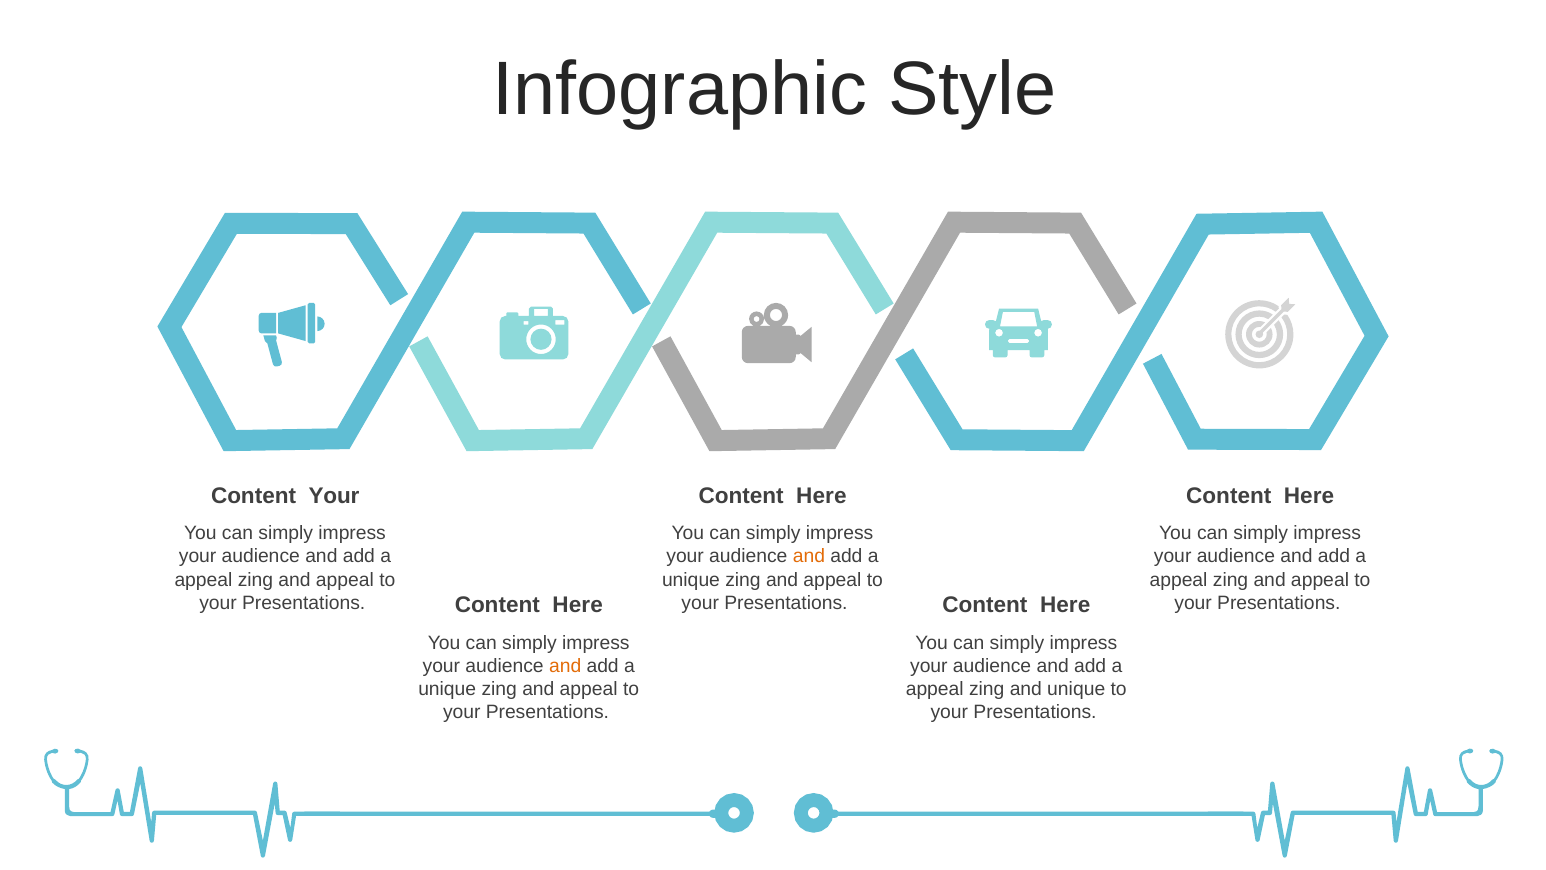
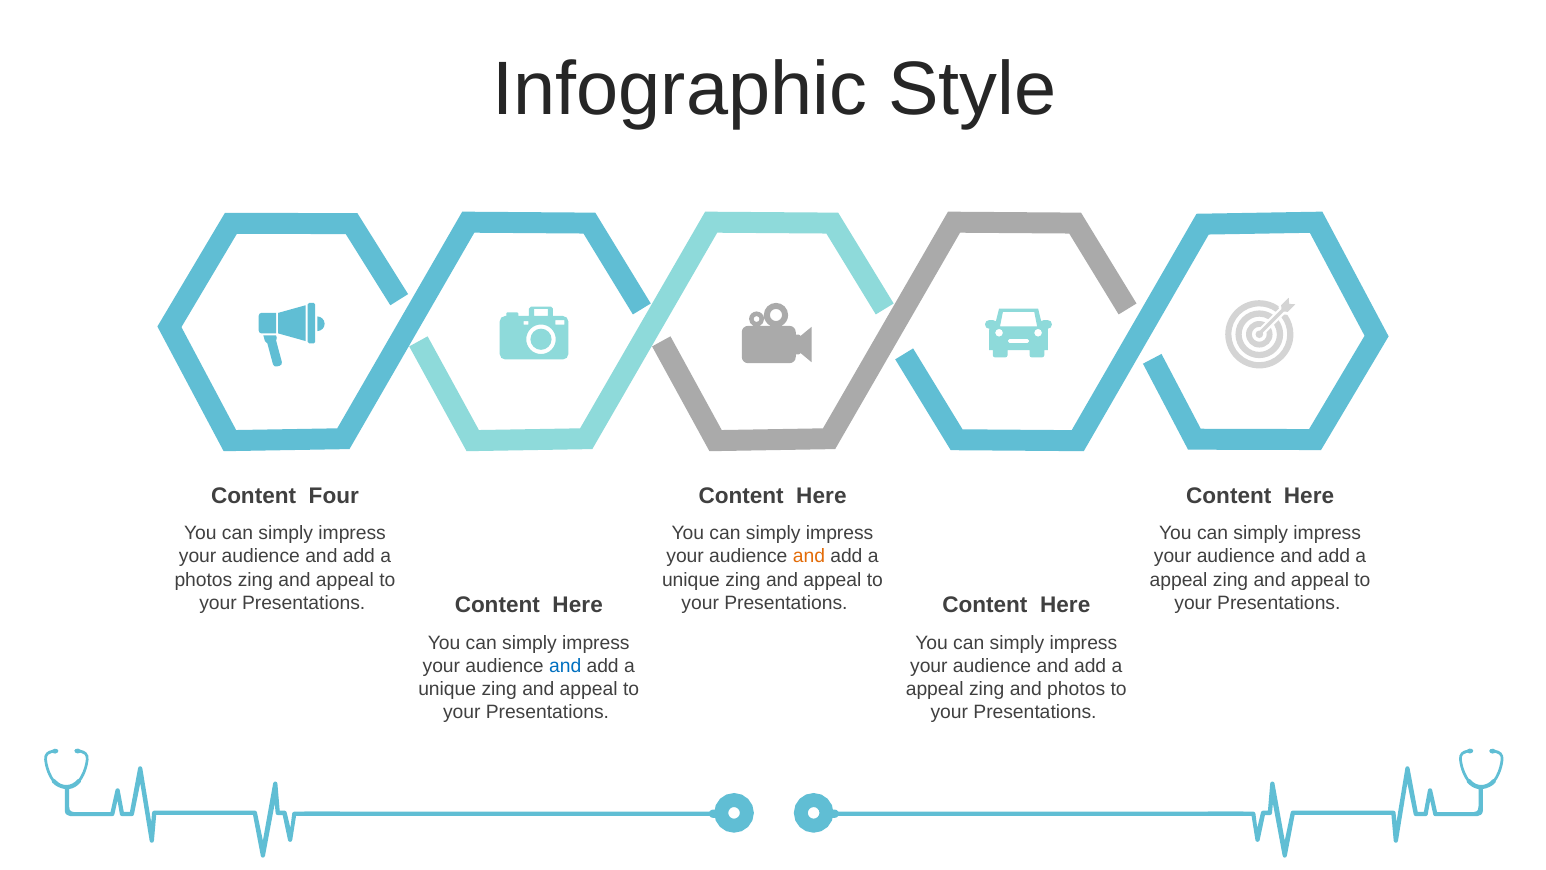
Content Your: Your -> Four (334, 496)
appeal: appeal -> photos (203, 579)
and colour: orange -> blue (565, 666)
and unique: unique -> photos (1076, 689)
